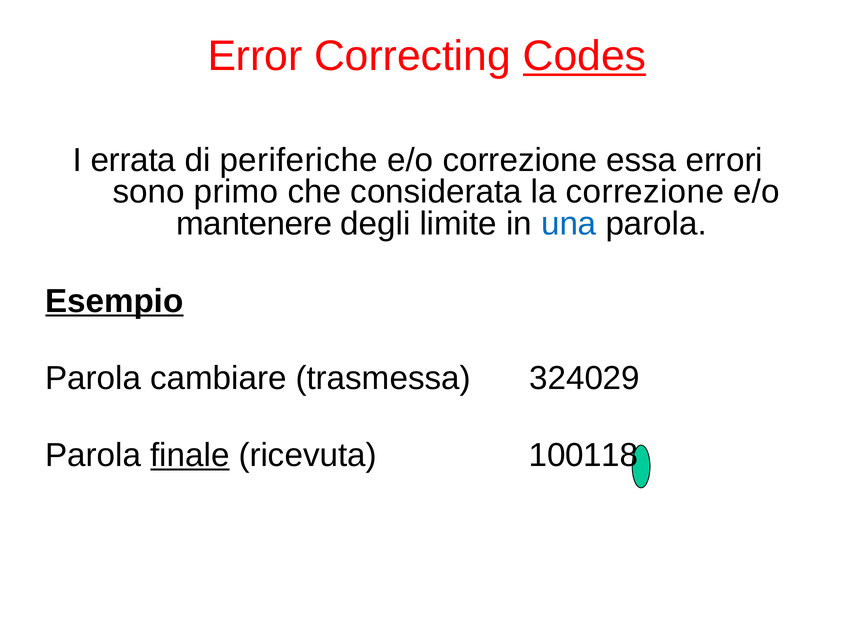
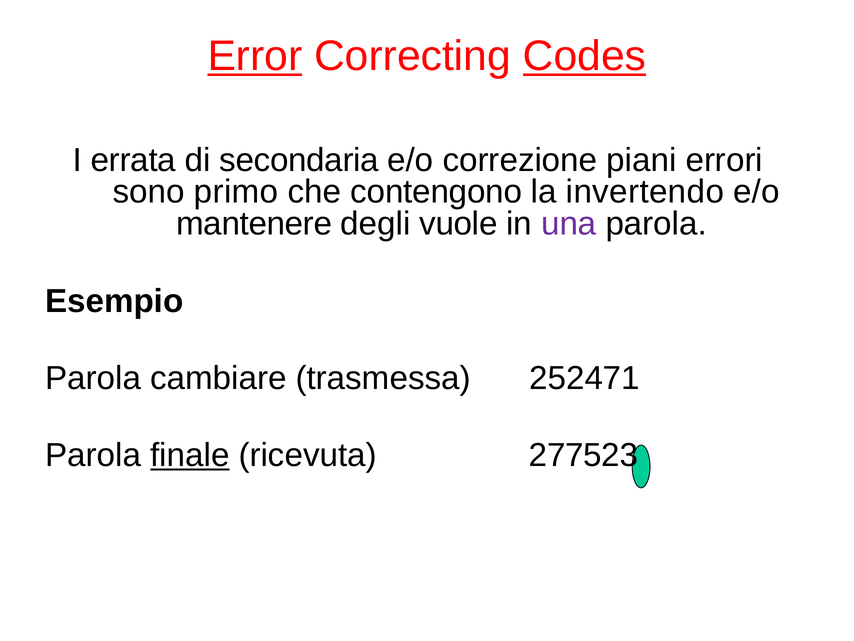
Error underline: none -> present (255, 56)
periferiche: periferiche -> secondaria (299, 160)
essa: essa -> piani (641, 160)
considerata: considerata -> contengono (436, 192)
la correzione: correzione -> invertendo (645, 192)
limite: limite -> vuole (458, 224)
una colour: blue -> purple (569, 224)
Esempio underline: present -> none (114, 301)
324029: 324029 -> 252471 (585, 378)
100118: 100118 -> 277523 (583, 455)
